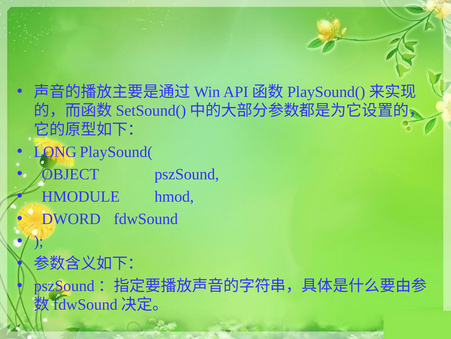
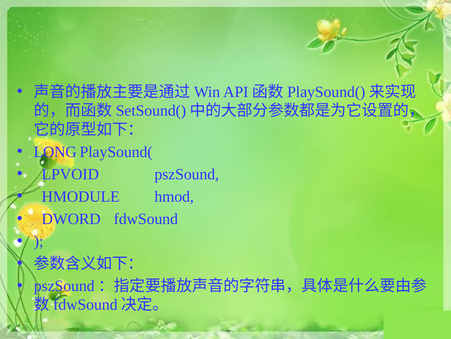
OBJECT: OBJECT -> LPVOID (70, 174)
